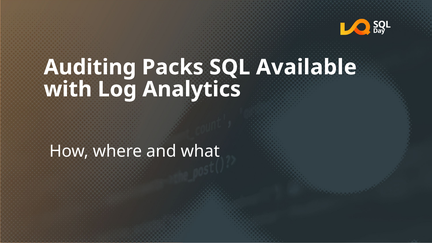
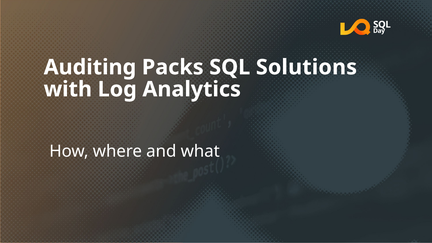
Available: Available -> Solutions (306, 67)
